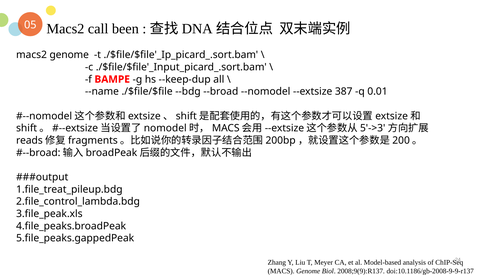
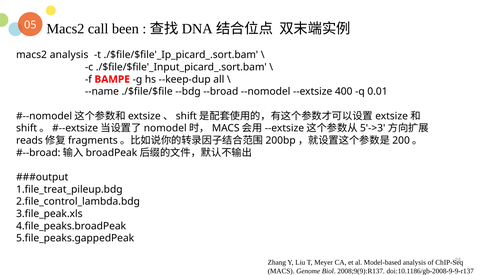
macs2 genome: genome -> analysis (69, 55)
387: 387 -> 400 (344, 92)
